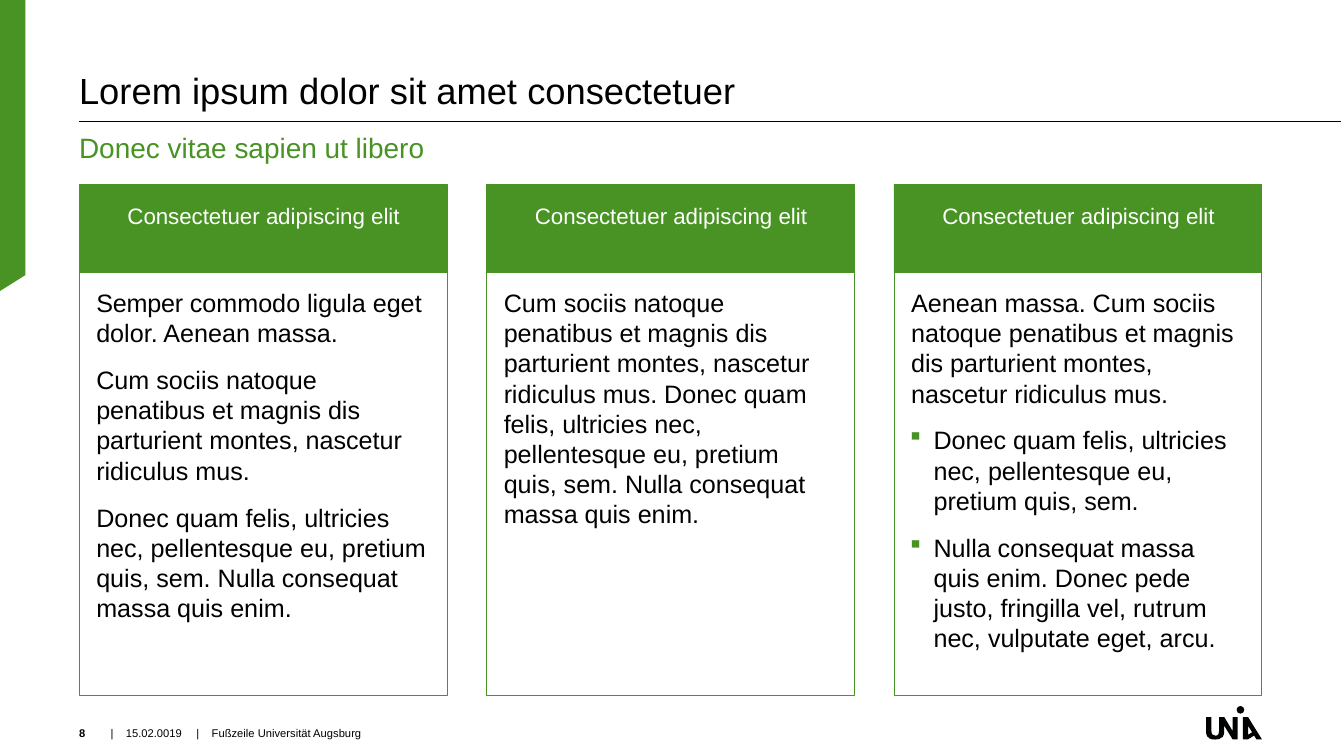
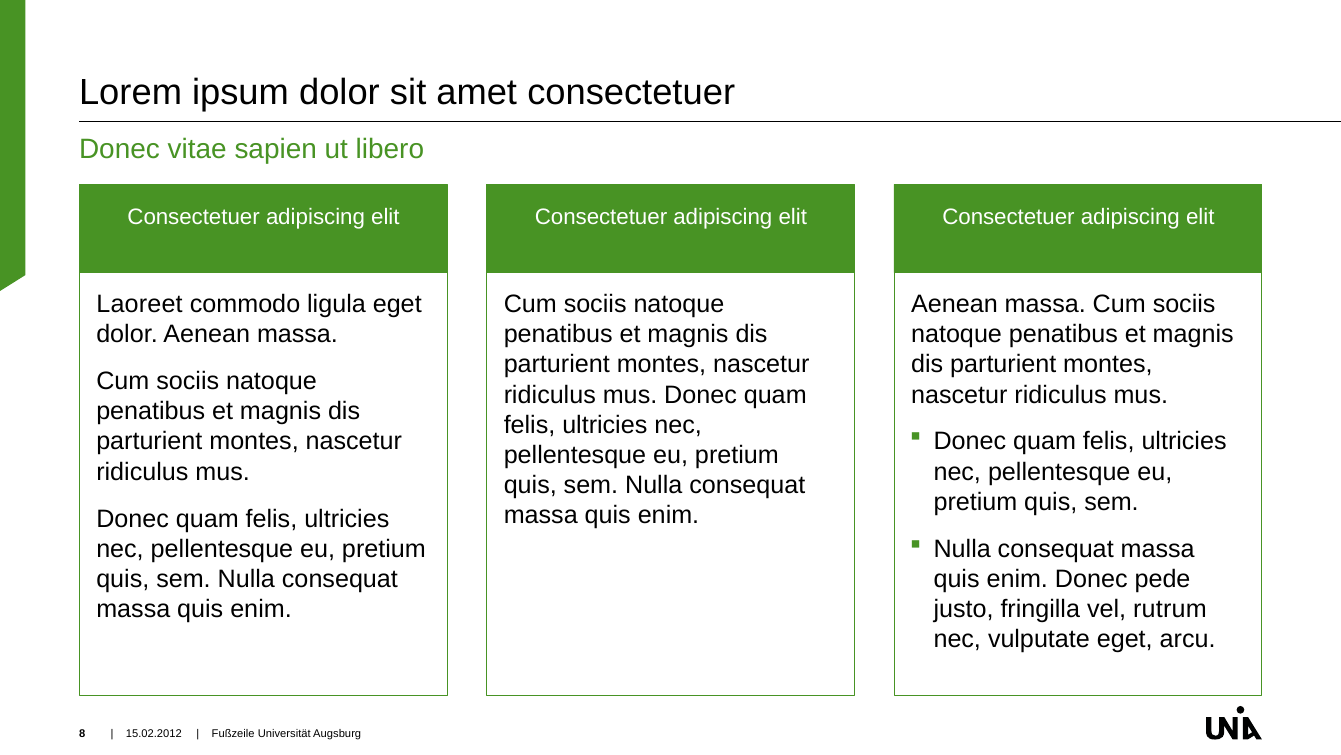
Semper: Semper -> Laoreet (140, 304)
15.02.0019: 15.02.0019 -> 15.02.2012 (154, 733)
